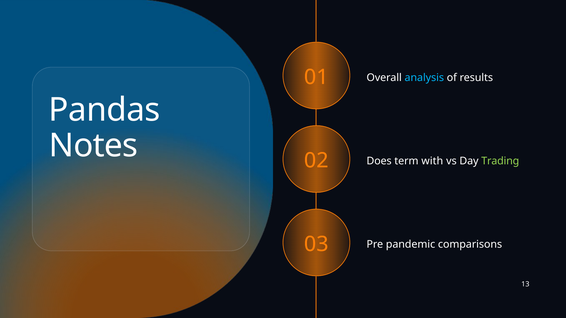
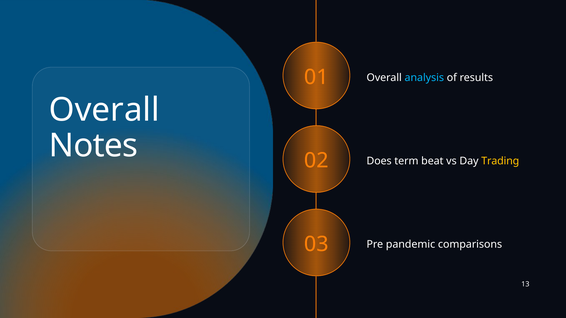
Pandas: Pandas -> Overall (104, 110)
with: with -> beat (432, 161)
Trading colour: light green -> yellow (500, 161)
